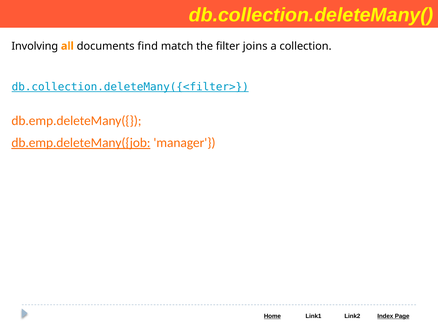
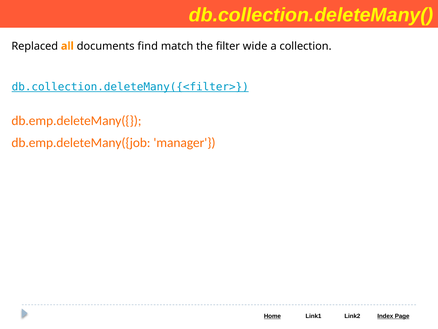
Involving: Involving -> Replaced (35, 46)
joins: joins -> wide (255, 46)
db.emp.deleteMany({job underline: present -> none (81, 142)
